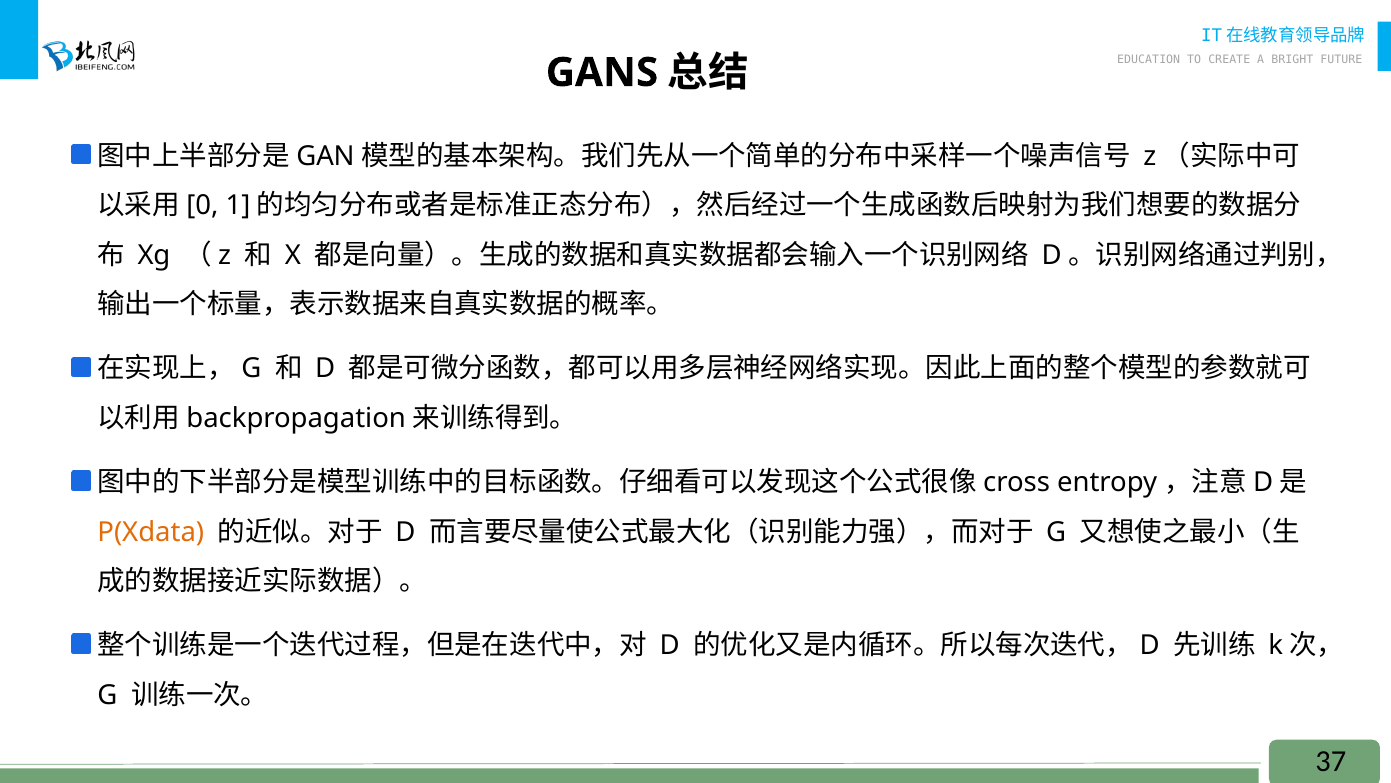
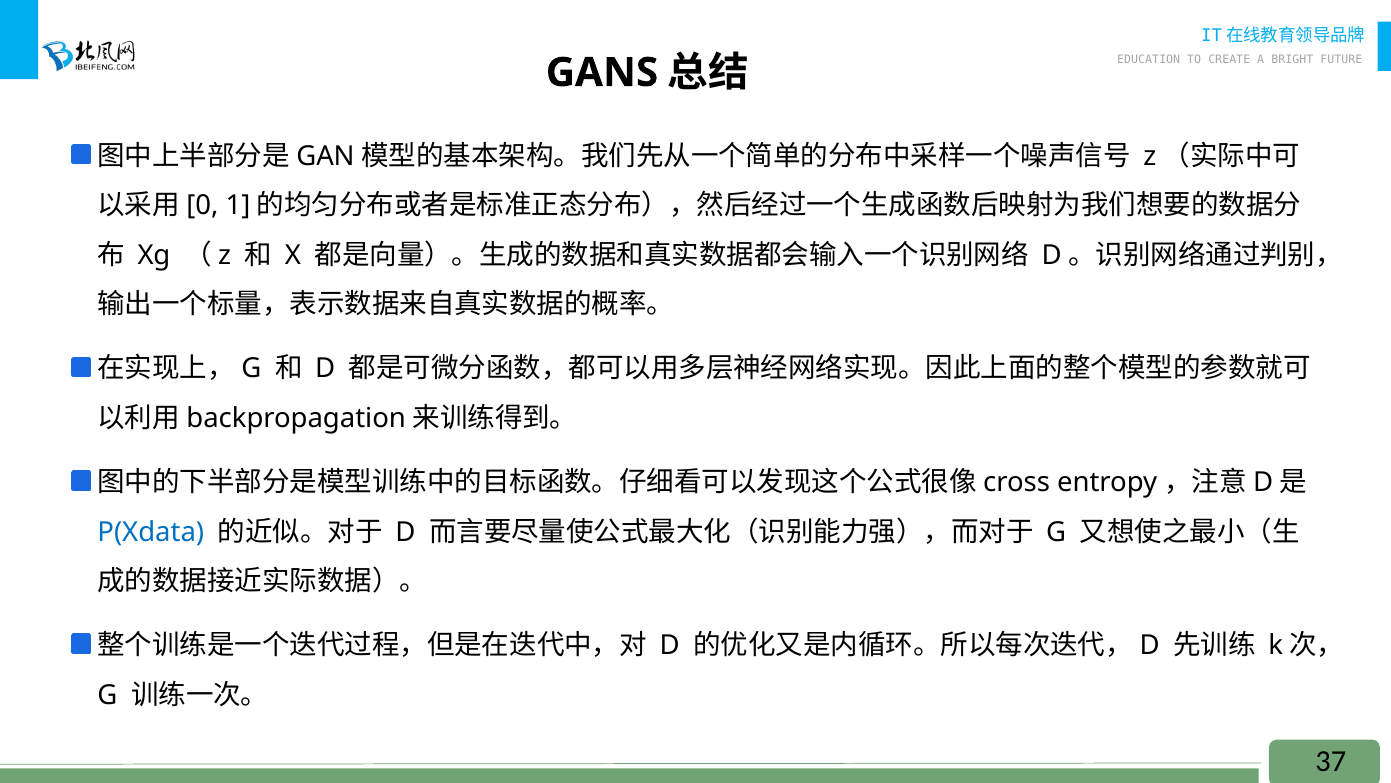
P(Xdata colour: orange -> blue (151, 532)
